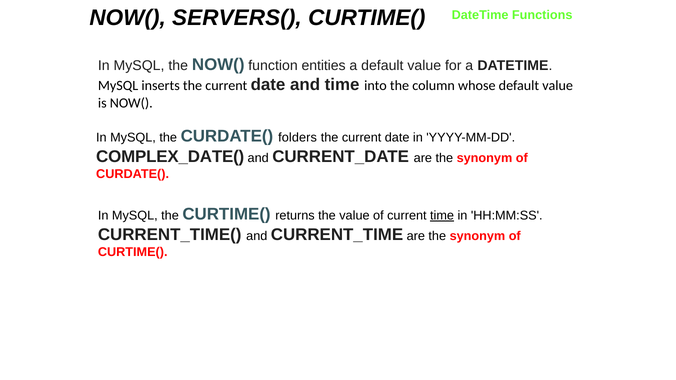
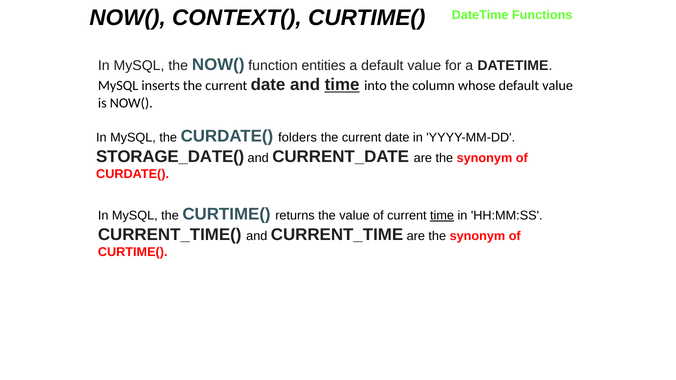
SERVERS(: SERVERS( -> CONTEXT( (237, 18)
time underline: none -> present (342, 85)
COMPLEX_DATE(: COMPLEX_DATE( -> STORAGE_DATE( (170, 157)
